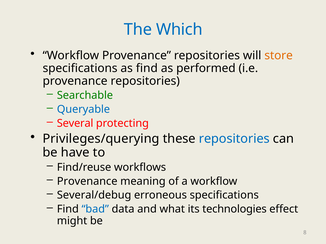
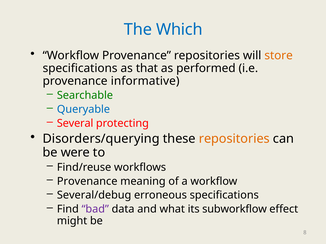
as find: find -> that (147, 68)
repositories: repositories -> informative (145, 81)
Privileges/querying: Privileges/querying -> Disorders/querying (101, 139)
repositories colour: blue -> orange (234, 139)
have: have -> were (75, 153)
bad colour: blue -> purple (95, 210)
technologies: technologies -> subworkflow (235, 210)
